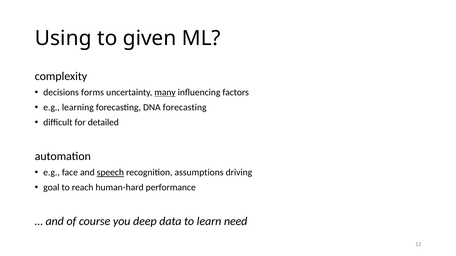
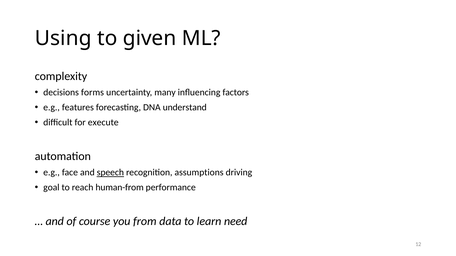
many underline: present -> none (165, 93)
learning: learning -> features (78, 108)
DNA forecasting: forecasting -> understand (185, 108)
detailed: detailed -> execute (103, 123)
human-hard: human-hard -> human-from (120, 188)
deep: deep -> from (145, 222)
